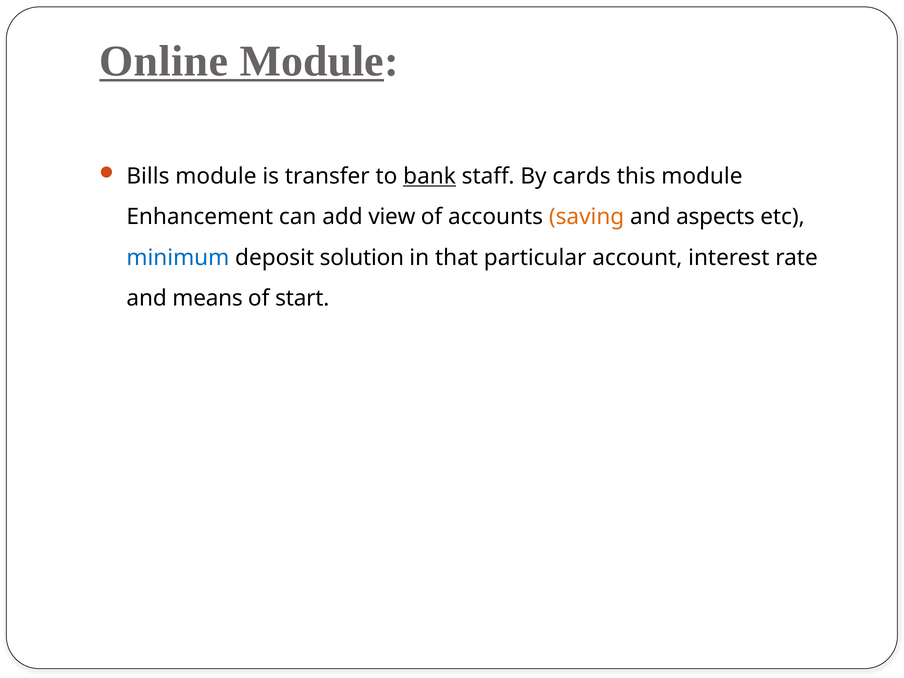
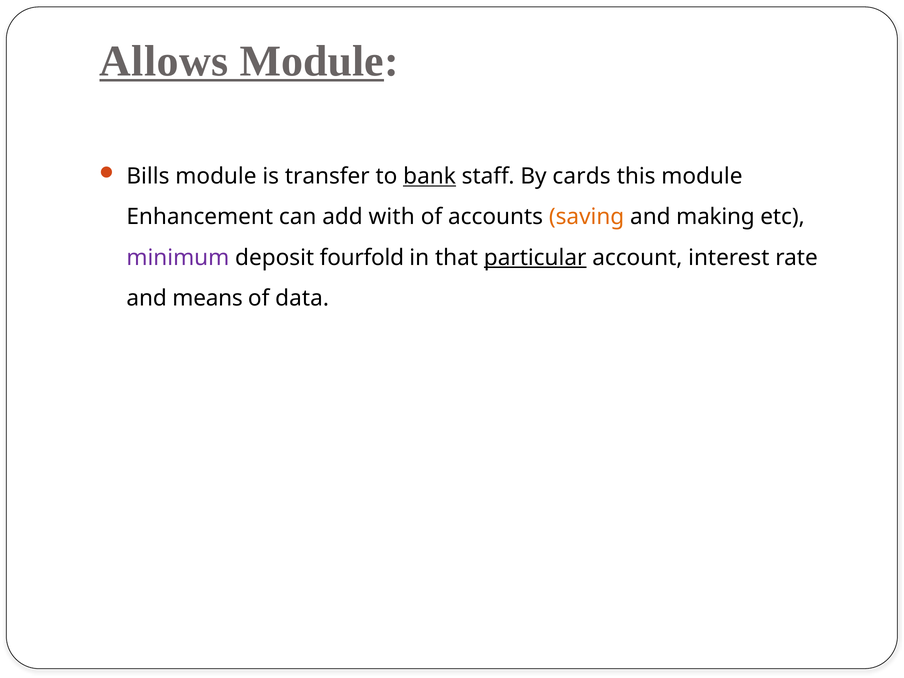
Online: Online -> Allows (164, 61)
view: view -> with (392, 217)
aspects: aspects -> making (715, 217)
minimum colour: blue -> purple (178, 258)
solution: solution -> fourfold (362, 258)
particular underline: none -> present (535, 258)
start: start -> data (302, 298)
